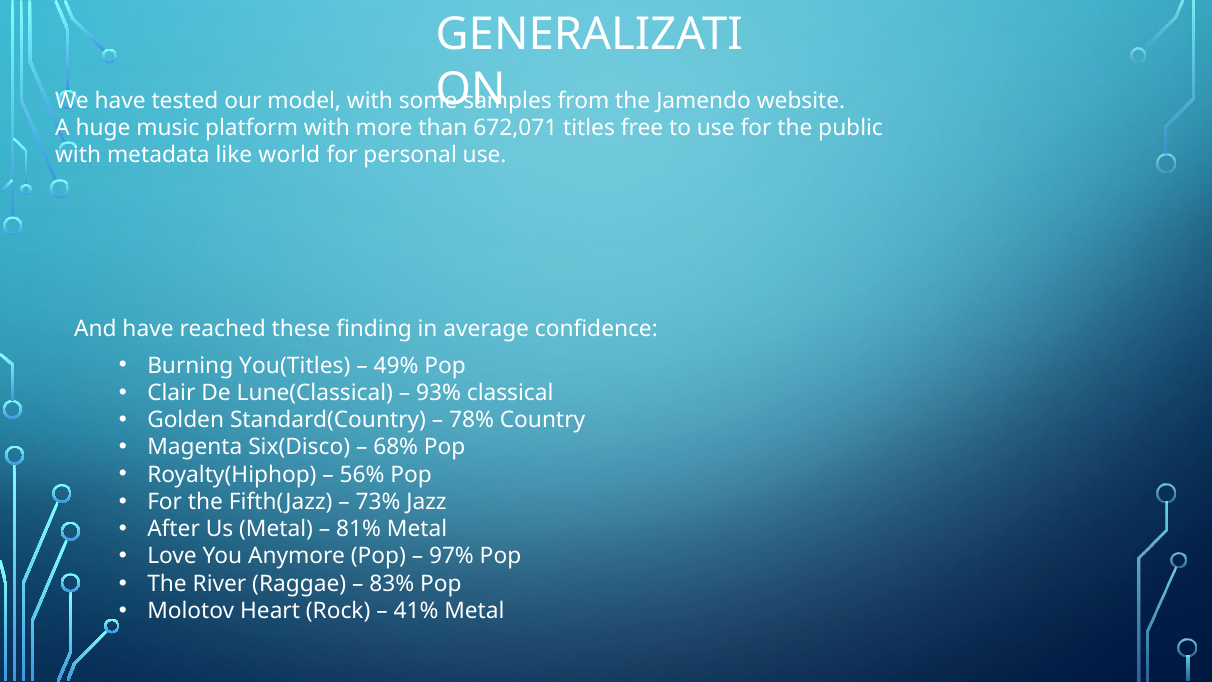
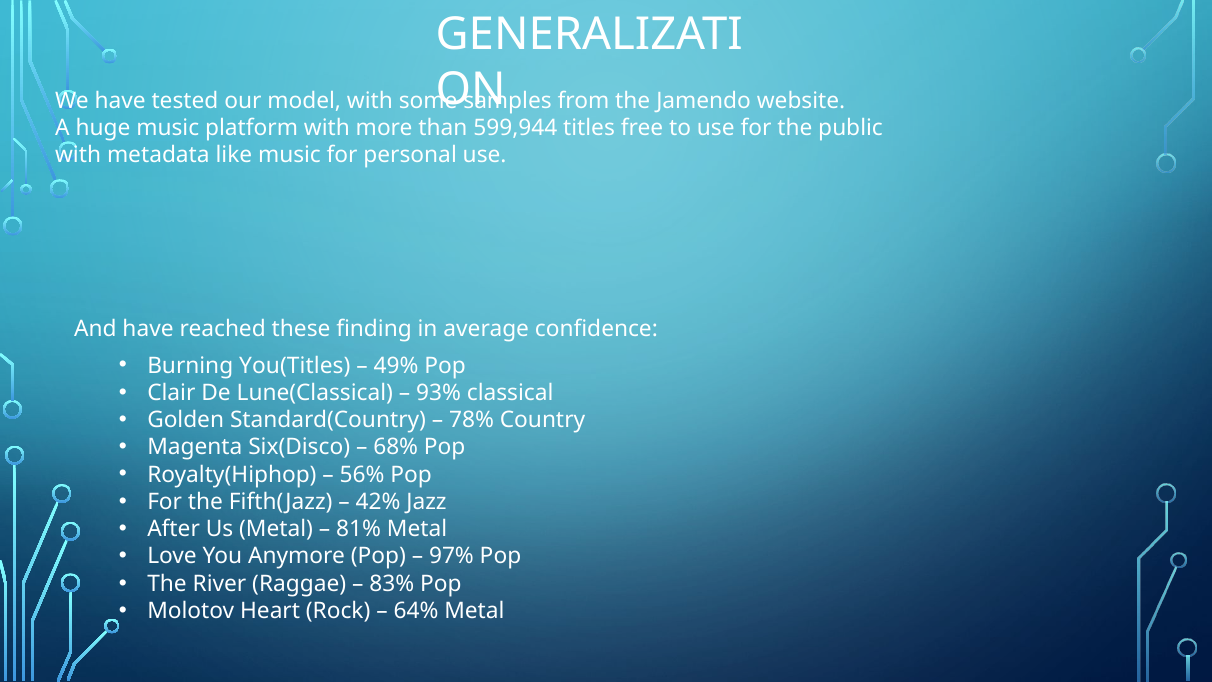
672,071: 672,071 -> 599,944 (515, 128)
like world: world -> music (289, 155)
73%: 73% -> 42% (378, 502)
41%: 41% -> 64% (416, 611)
